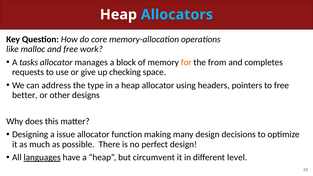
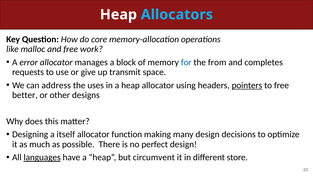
tasks: tasks -> error (29, 62)
for colour: orange -> blue (186, 62)
checking: checking -> transmit (125, 72)
type: type -> uses (96, 85)
pointers underline: none -> present (247, 85)
issue: issue -> itself (66, 135)
level: level -> store (237, 157)
